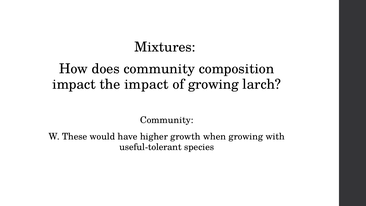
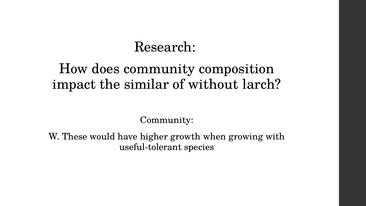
Mixtures: Mixtures -> Research (165, 47)
the impact: impact -> similar (146, 84)
of growing: growing -> without (213, 84)
